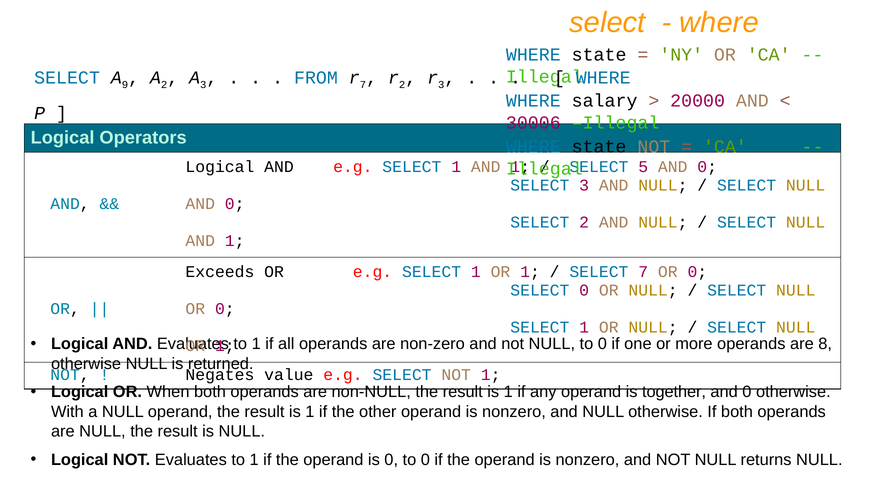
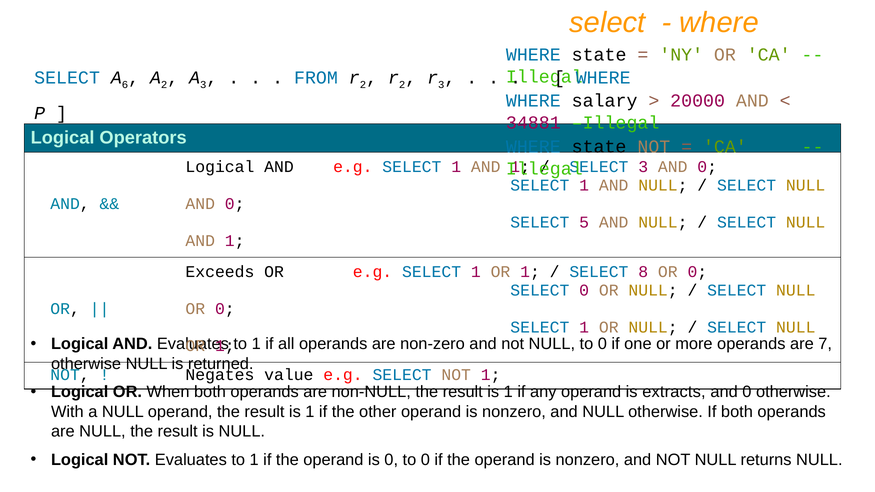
9: 9 -> 6 (125, 85)
7: 7 -> 2 (363, 85)
30006: 30006 -> 34881 (533, 123)
SELECT 5: 5 -> 3 (643, 167)
3: 3 -> 1 (584, 185)
SELECT 2: 2 -> 5 (584, 223)
SELECT 7: 7 -> 8 (643, 272)
8: 8 -> 7 (825, 344)
together: together -> extracts (674, 392)
